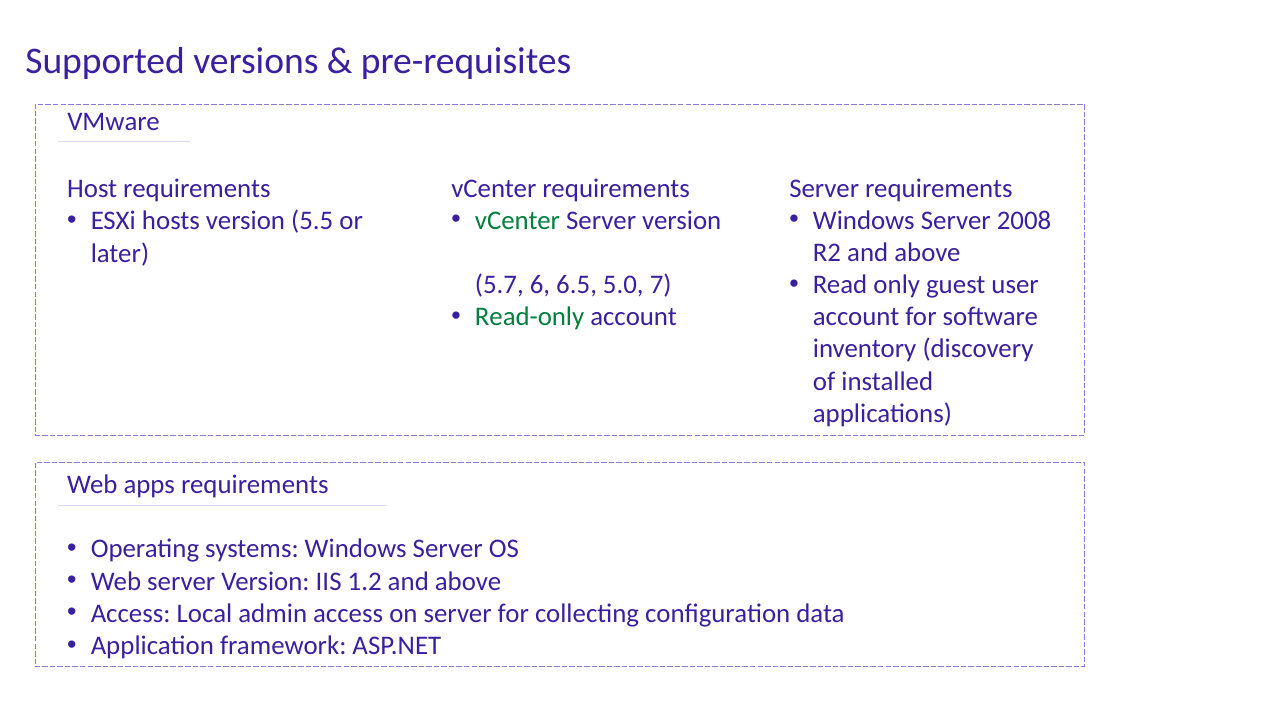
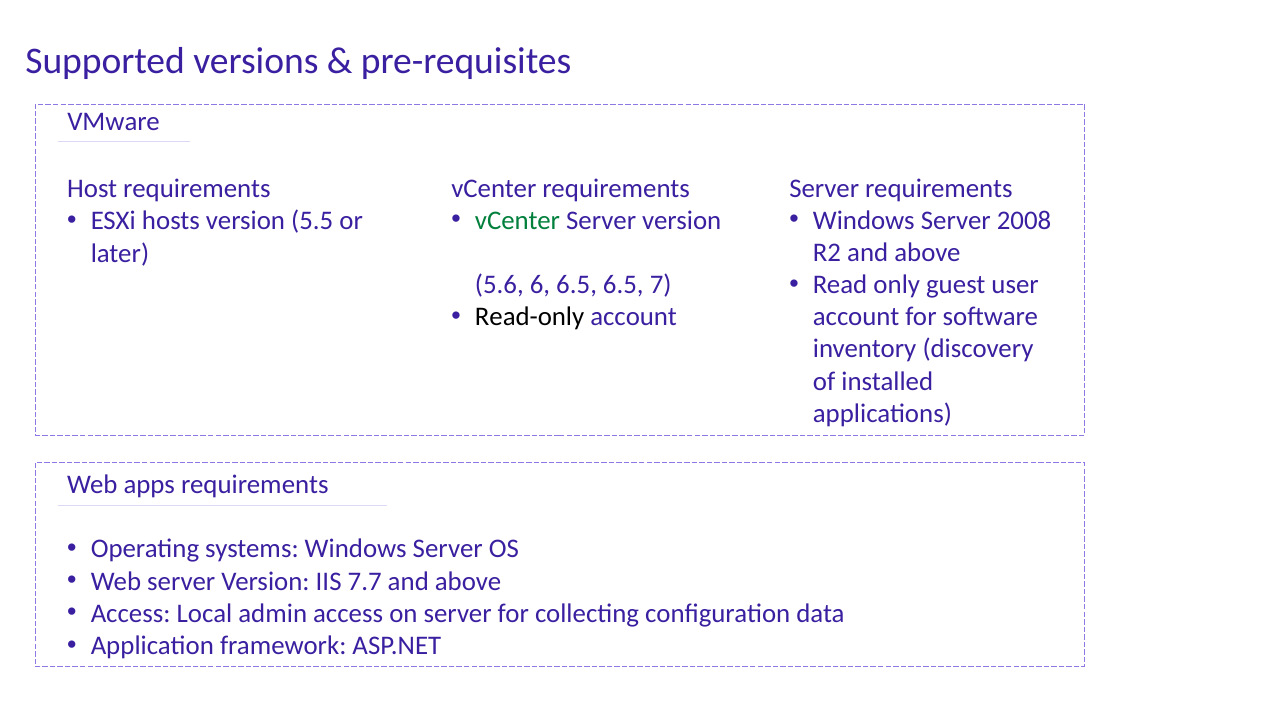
5.7: 5.7 -> 5.6 (499, 285)
6.5 5.0: 5.0 -> 6.5 (623, 285)
Read-only colour: green -> black (530, 317)
1.2: 1.2 -> 7.7 (365, 582)
